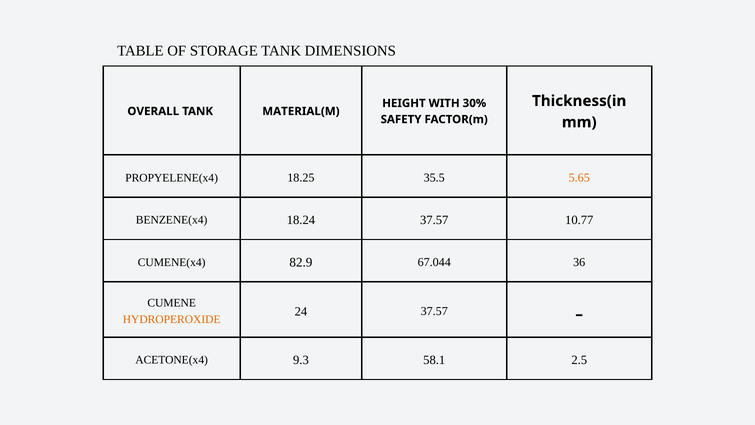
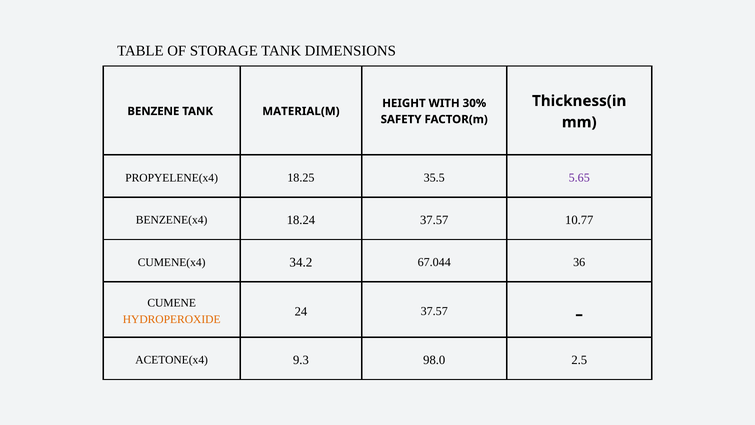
OVERALL: OVERALL -> BENZENE (153, 111)
5.65 colour: orange -> purple (579, 178)
82.9: 82.9 -> 34.2 (301, 262)
58.1: 58.1 -> 98.0 (434, 360)
